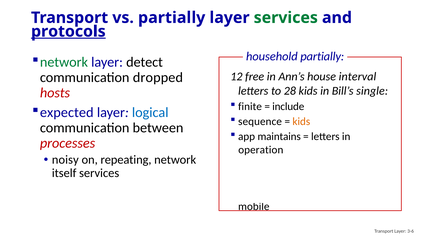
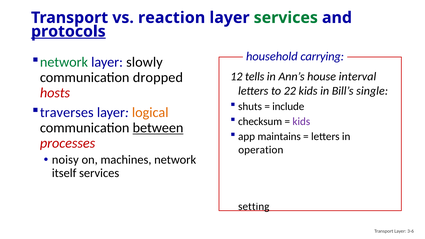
vs partially: partially -> reaction (172, 18)
household partially: partially -> carrying (322, 56)
detect: detect -> slowly (144, 62)
free: free -> tells (255, 77)
28: 28 -> 22 (290, 91)
finite: finite -> shuts (250, 107)
expected: expected -> traverses (67, 113)
logical colour: blue -> orange (150, 113)
sequence: sequence -> checksum (260, 122)
kids colour: orange -> purple (301, 122)
between underline: none -> present (158, 128)
repeating: repeating -> machines (126, 160)
mobile: mobile -> setting (254, 207)
